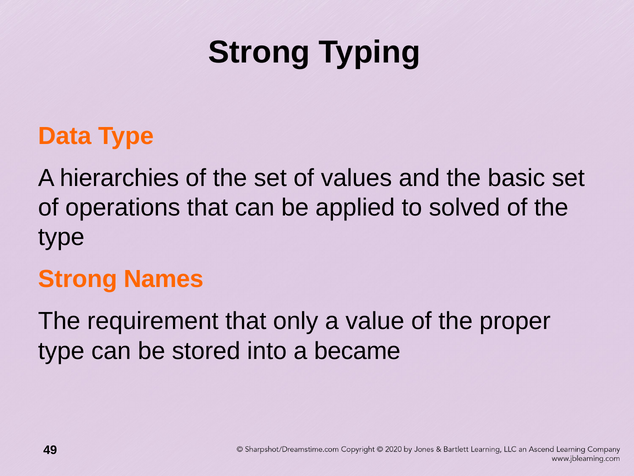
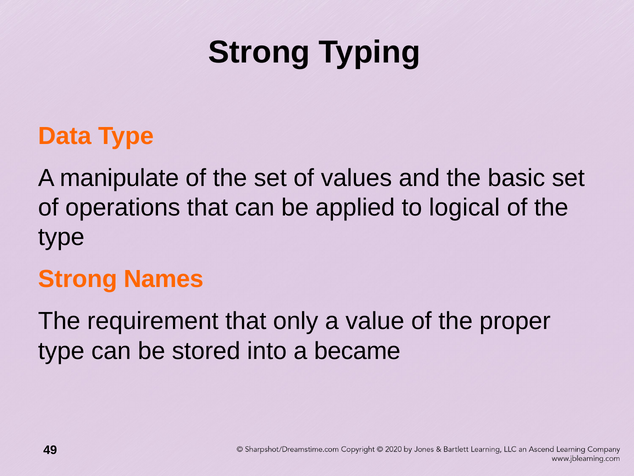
hierarchies: hierarchies -> manipulate (119, 178)
solved: solved -> logical (464, 207)
